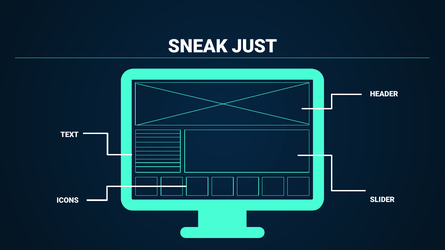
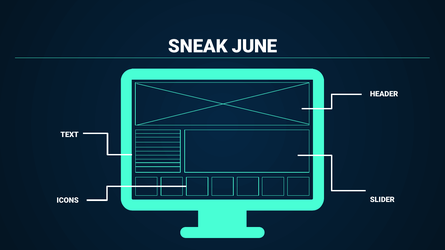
JUST: JUST -> JUNE (255, 47)
